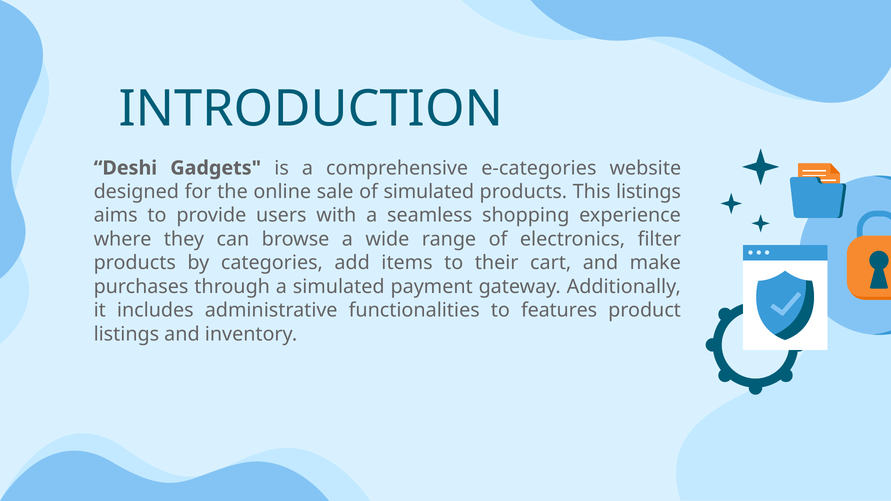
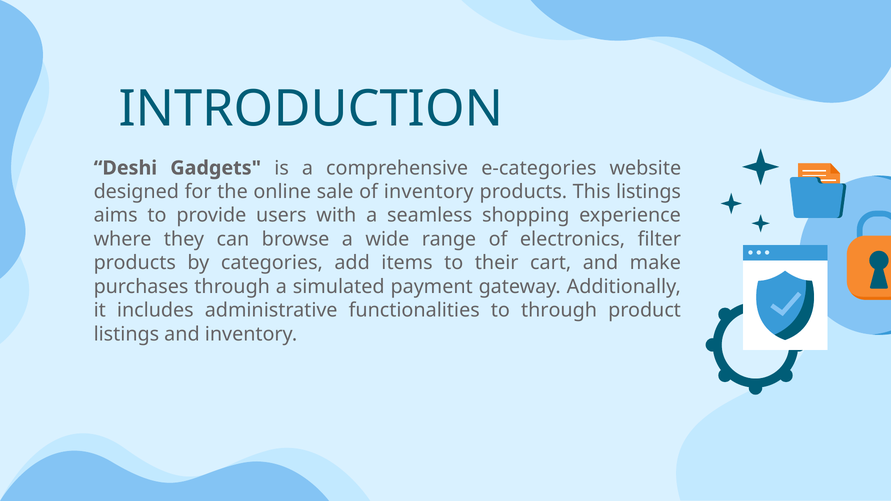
of simulated: simulated -> inventory (429, 192)
to features: features -> through (559, 311)
